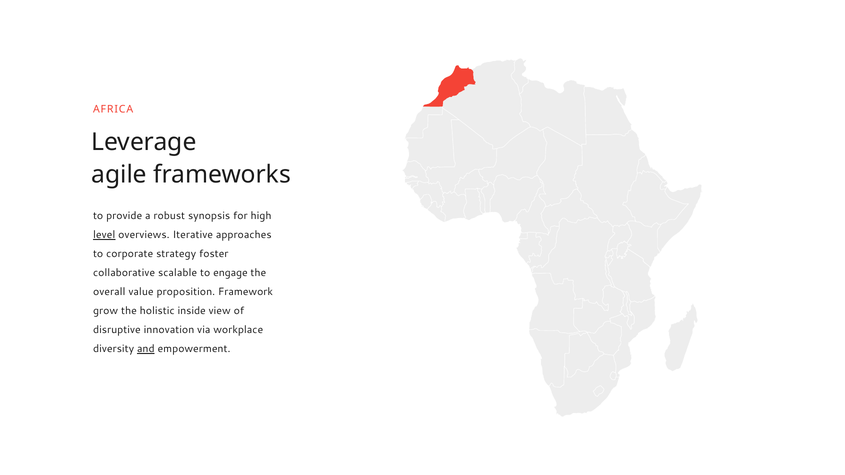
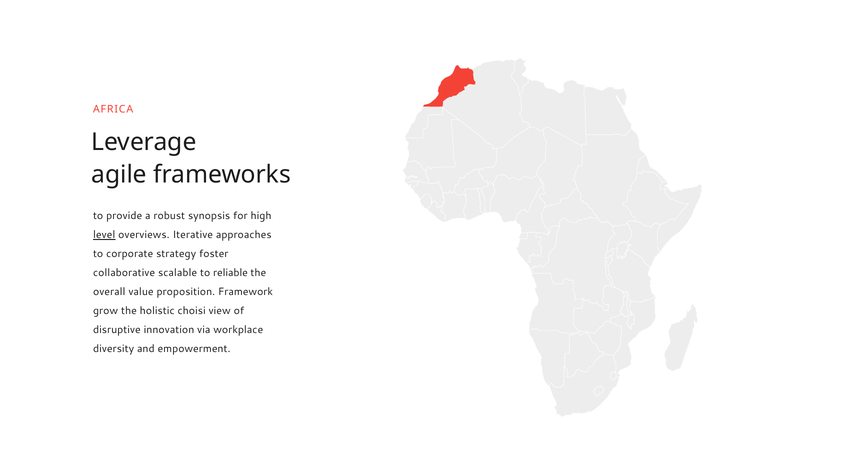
engage: engage -> reliable (230, 273)
inside: inside -> choisi (192, 311)
and underline: present -> none (146, 349)
